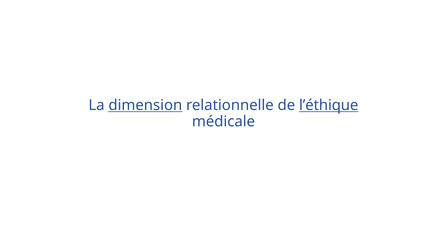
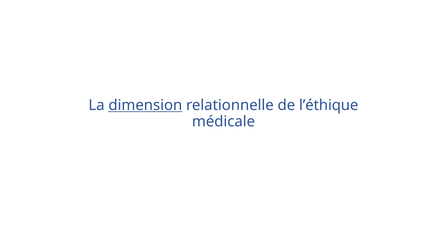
l’éthique underline: present -> none (329, 105)
